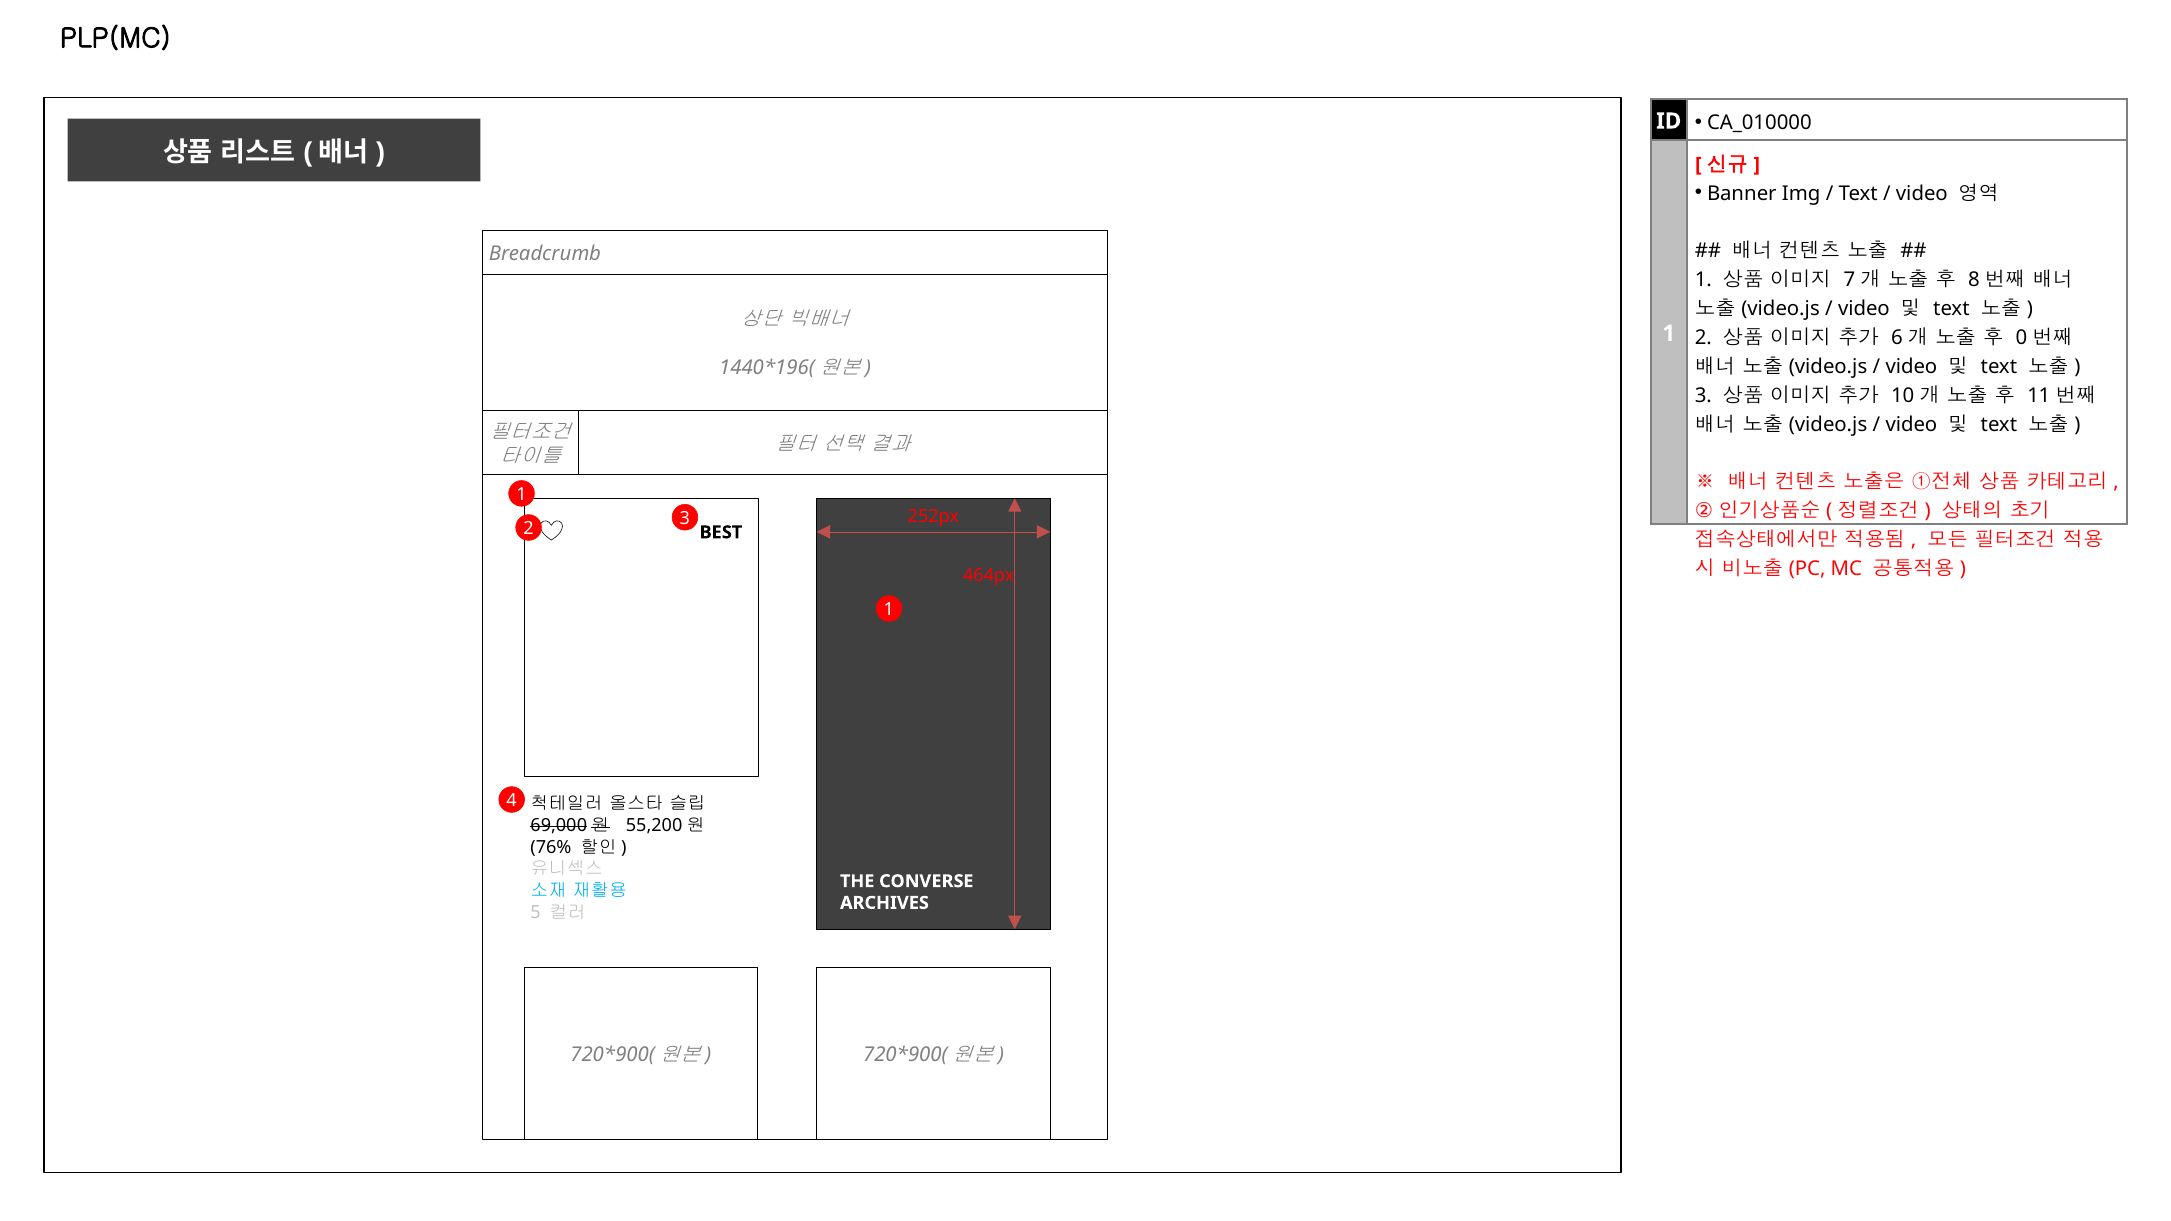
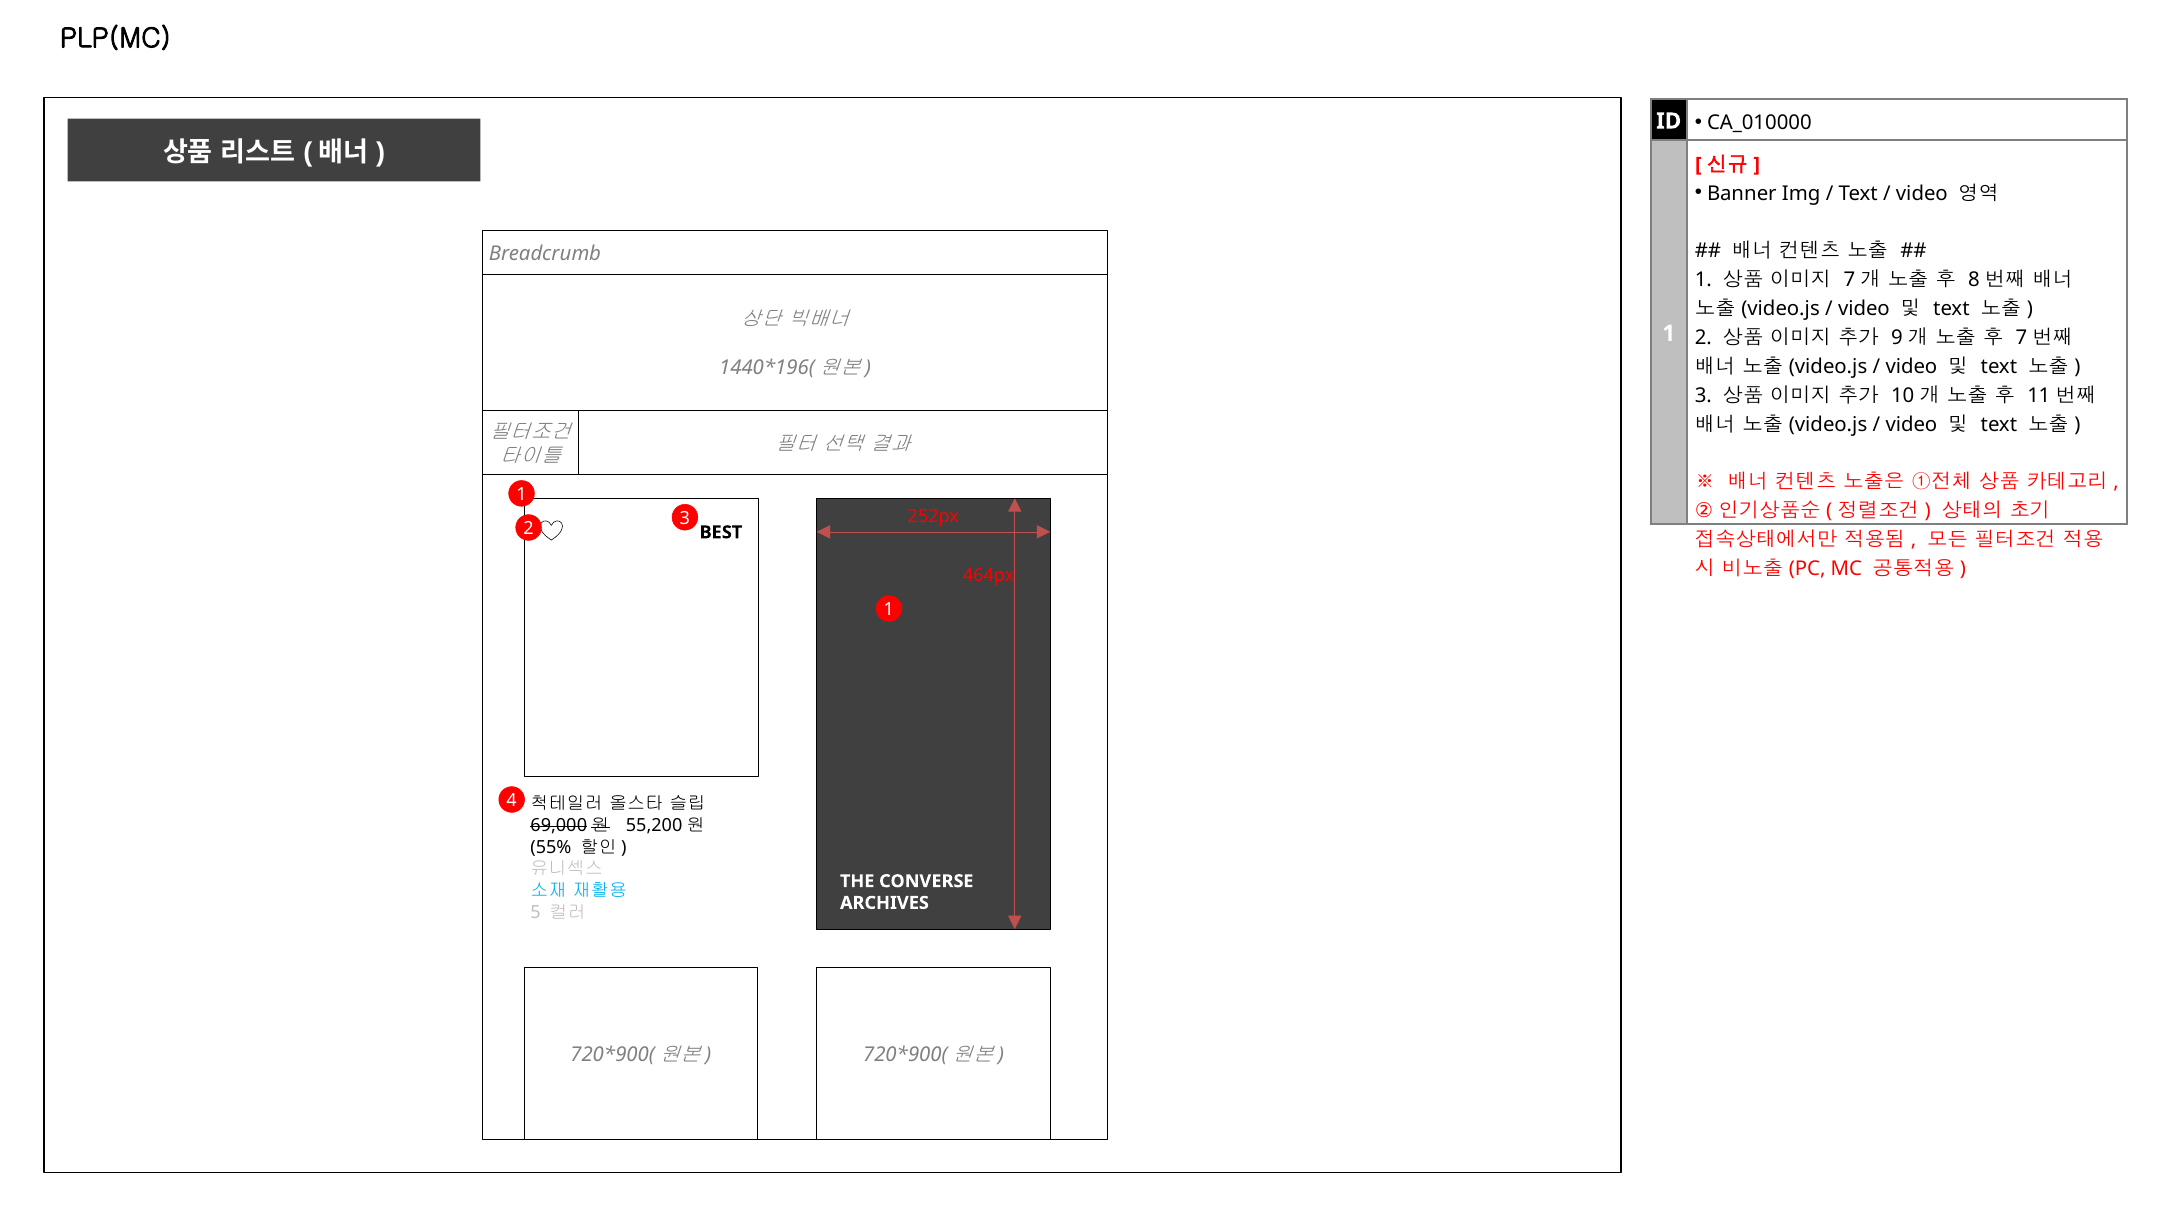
6: 6 -> 9 (1897, 338)
0: 0 -> 7 (2021, 338)
76%: 76% -> 55% (551, 847)
